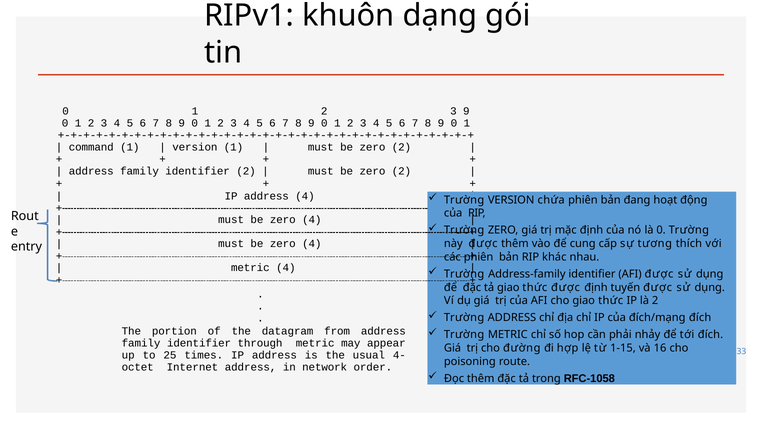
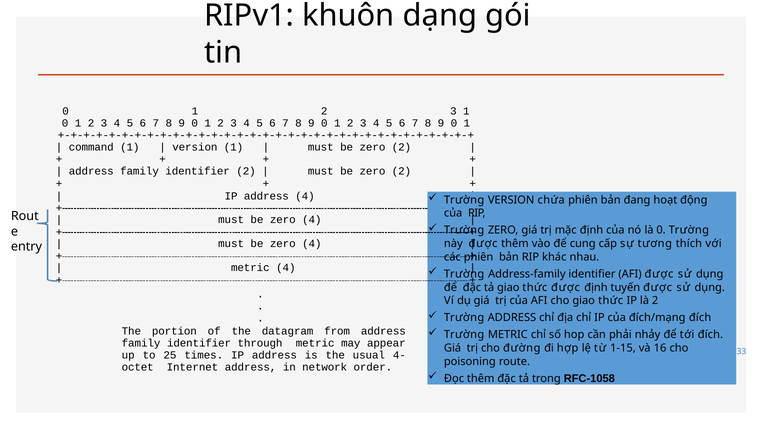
3 9: 9 -> 1 (466, 111)
